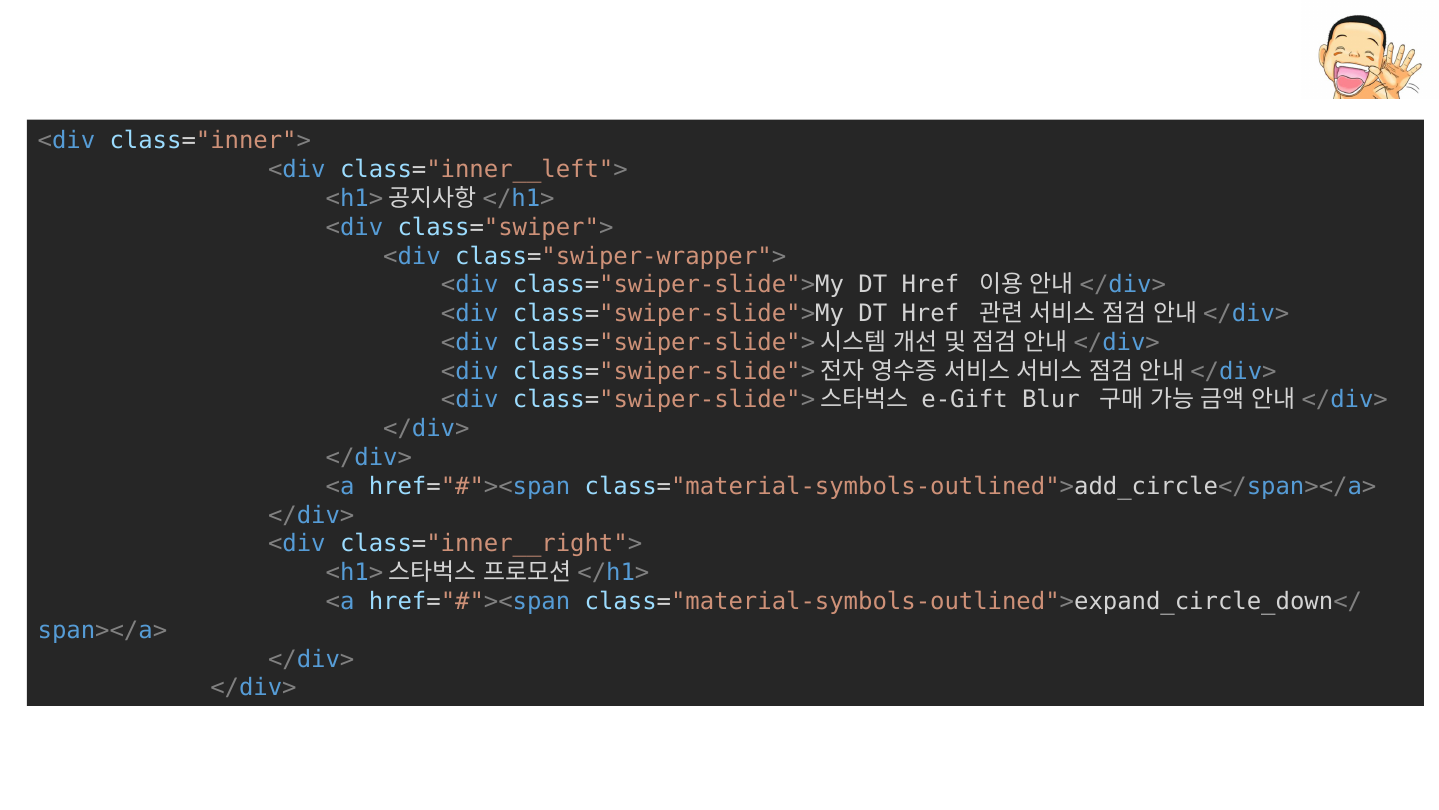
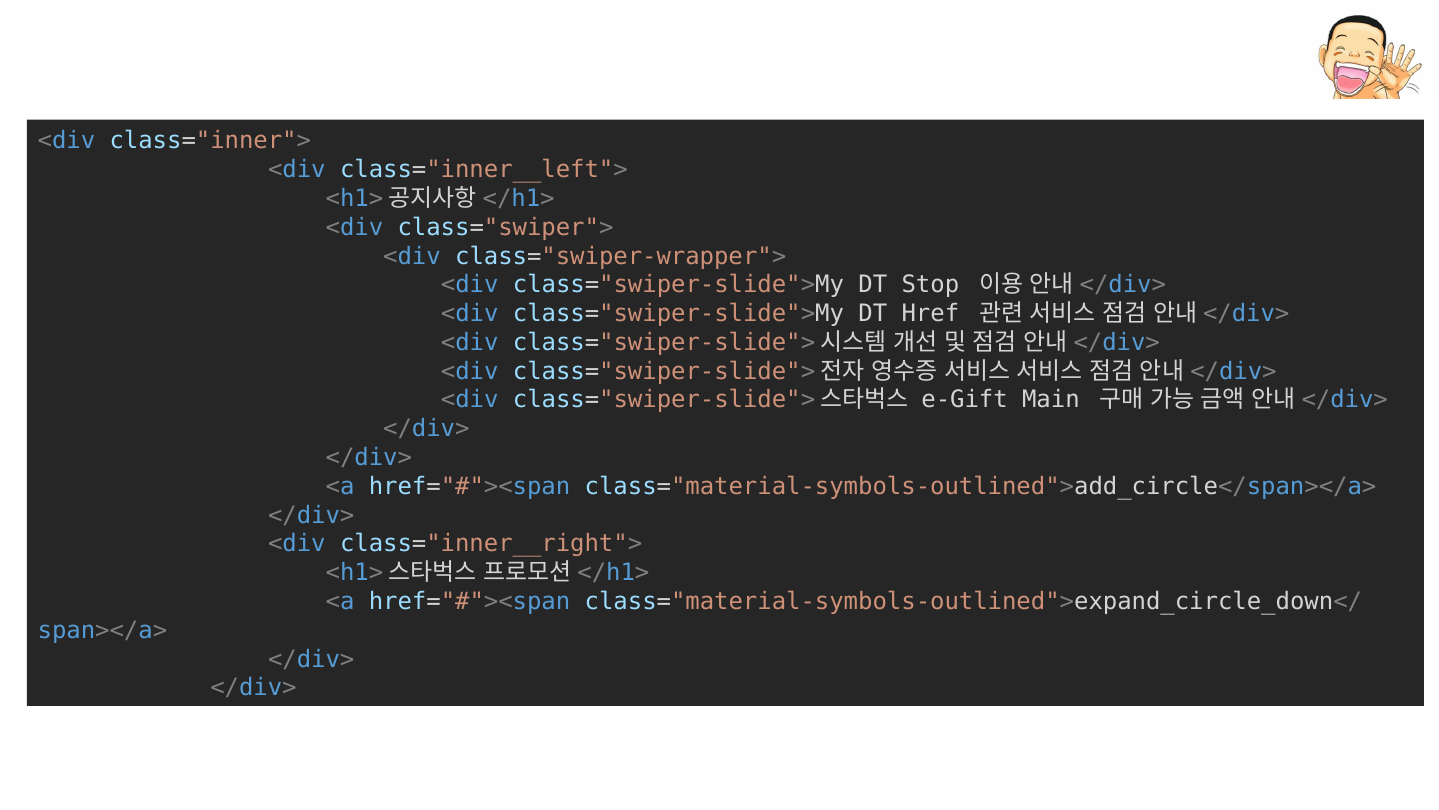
Href: Href -> Stop (930, 285)
Blur: Blur -> Main (1051, 400)
